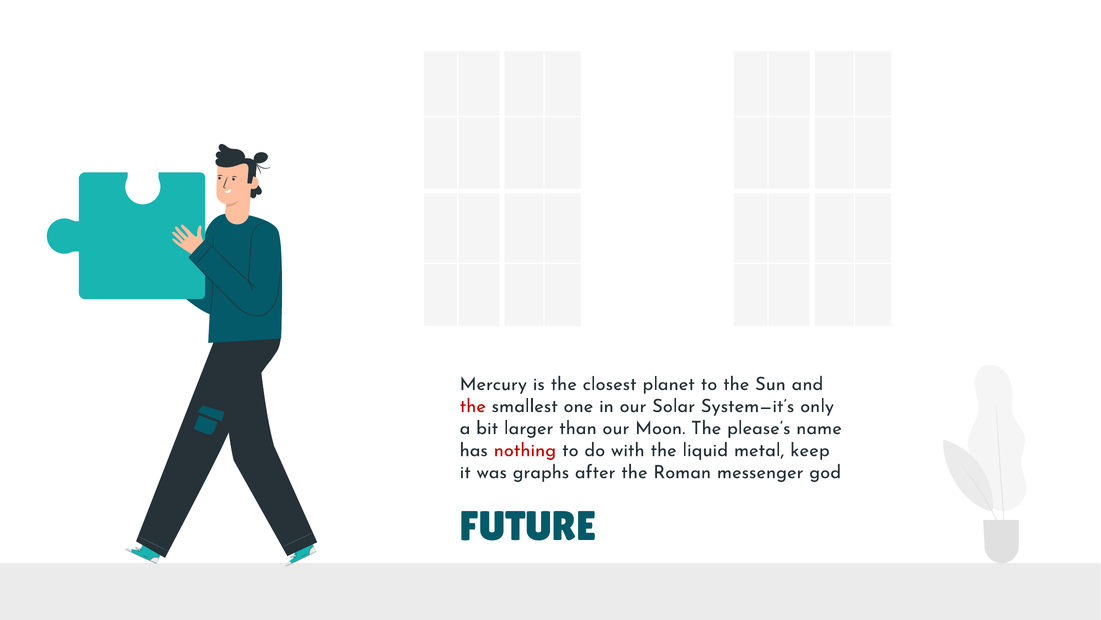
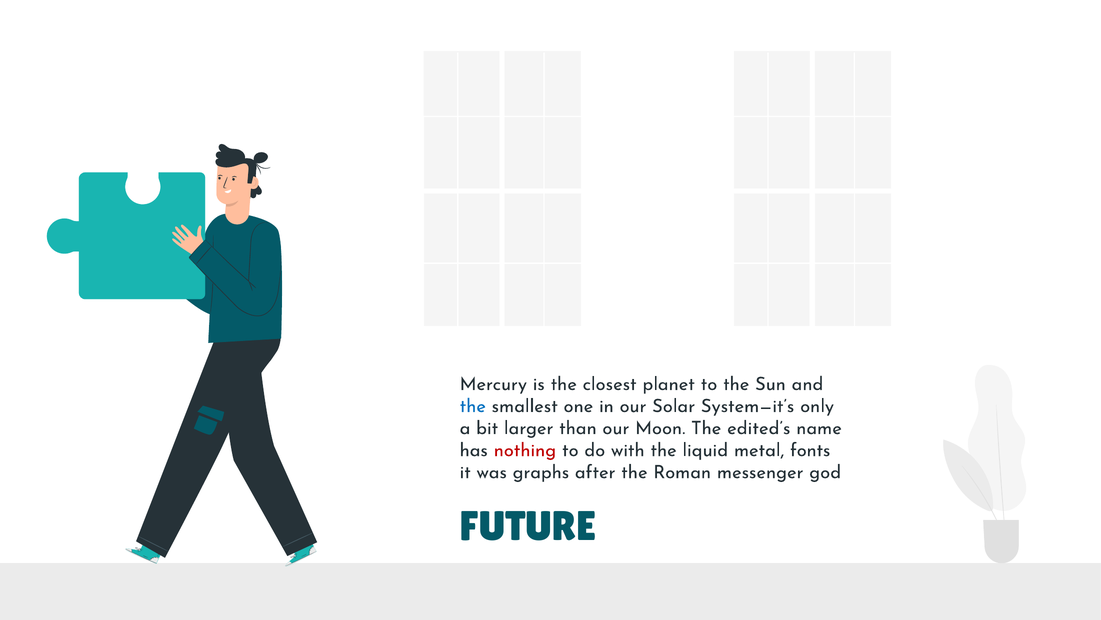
the colour: red -> blue (473, 406)
please’s: please’s -> edited’s (759, 428)
keep: keep -> fonts (810, 450)
